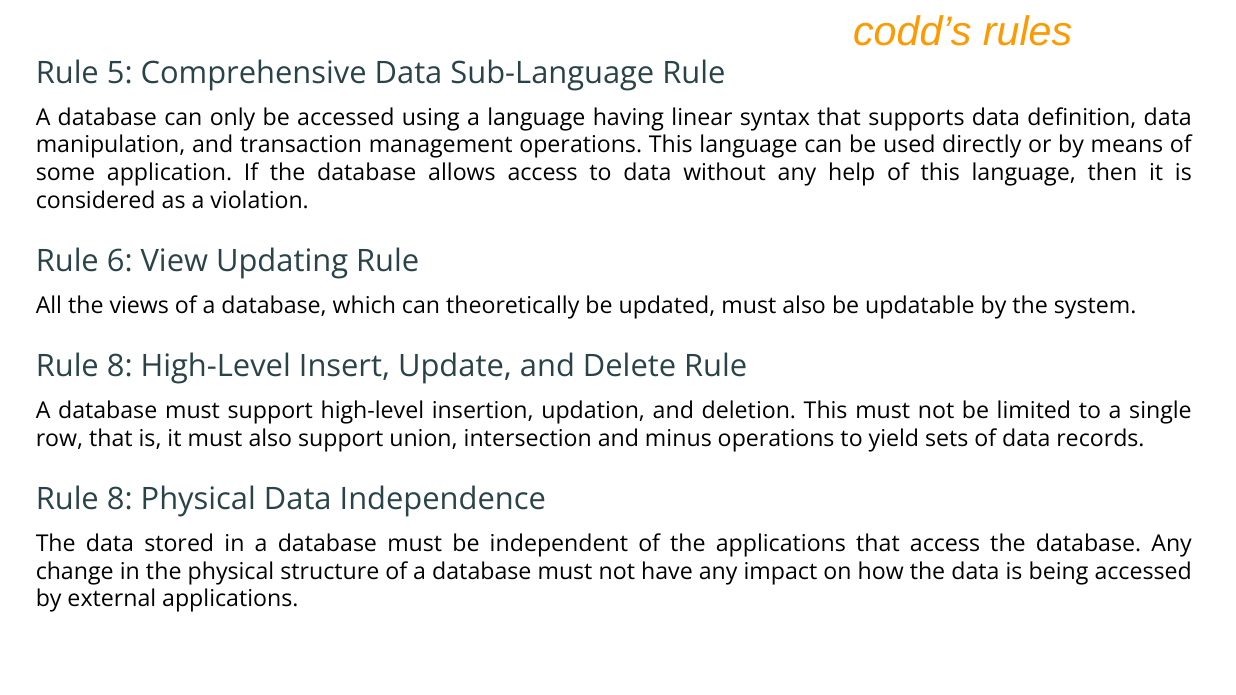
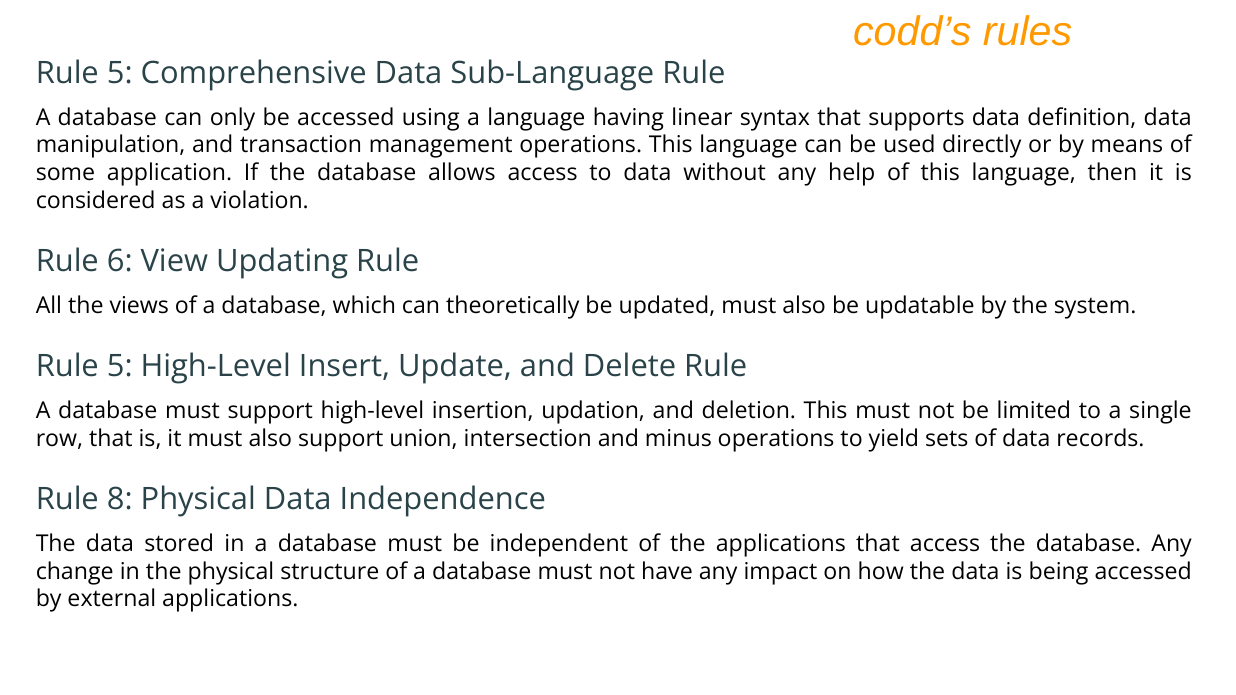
8: 8 -> 5 (120, 367)
